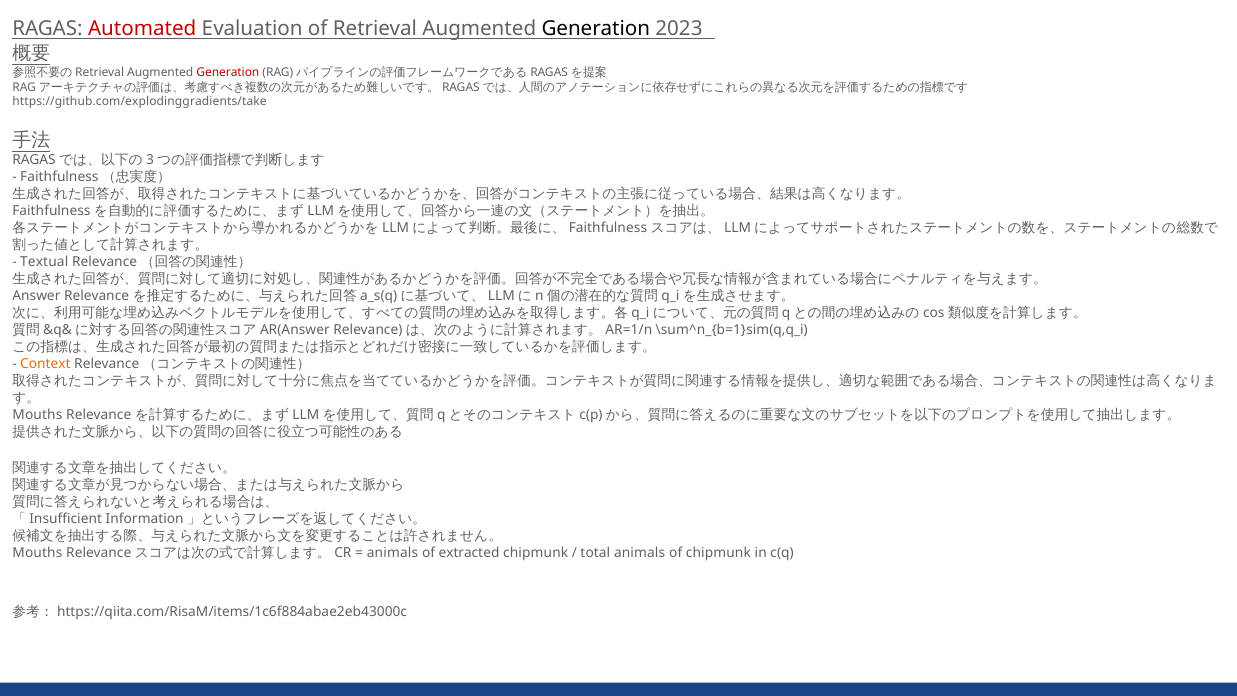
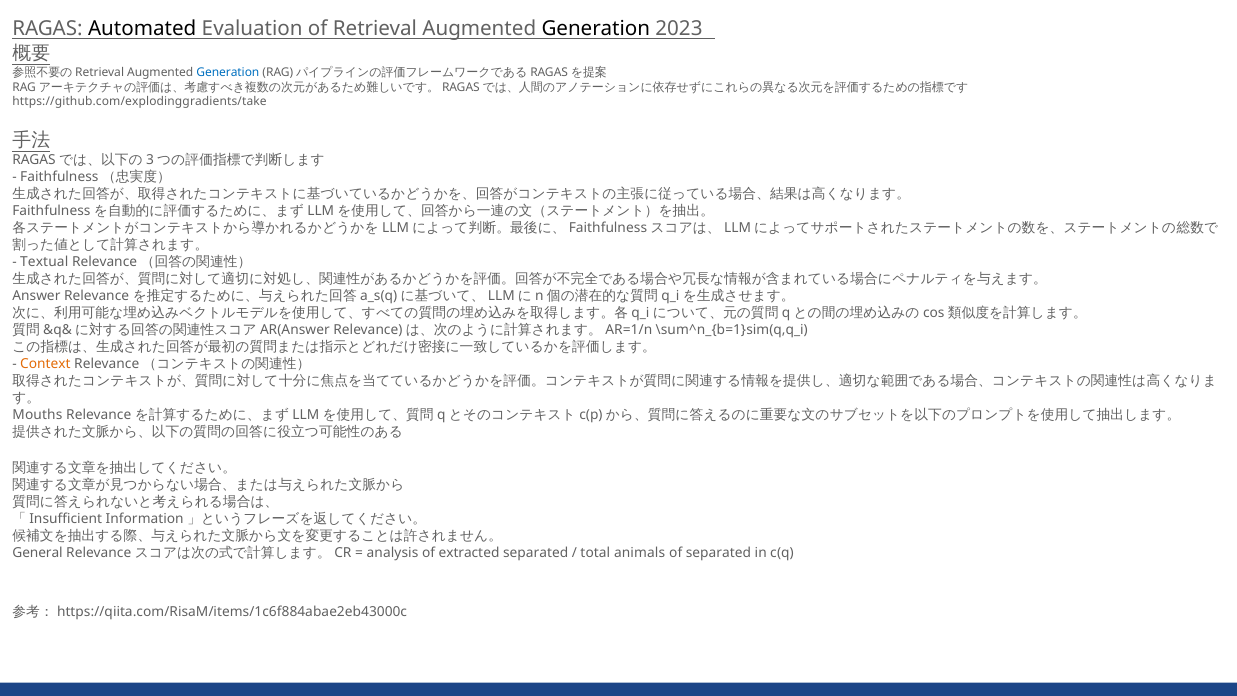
Automated colour: red -> black (142, 29)
Generation colour: red -> blue (228, 72)
Mouths: Mouths -> General (38, 552)
animals: animals -> analysis (393, 552)
extracted chipmunk: chipmunk -> separated (536, 552)
of chipmunk: chipmunk -> separated (718, 552)
